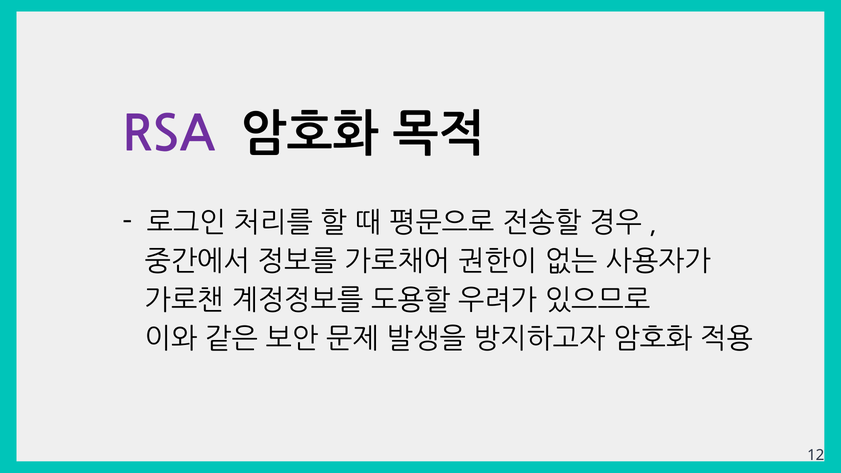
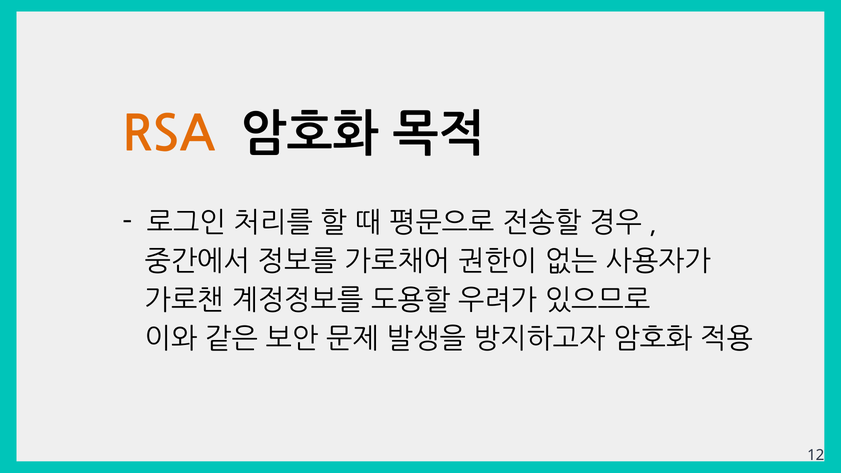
RSA colour: purple -> orange (169, 135)
